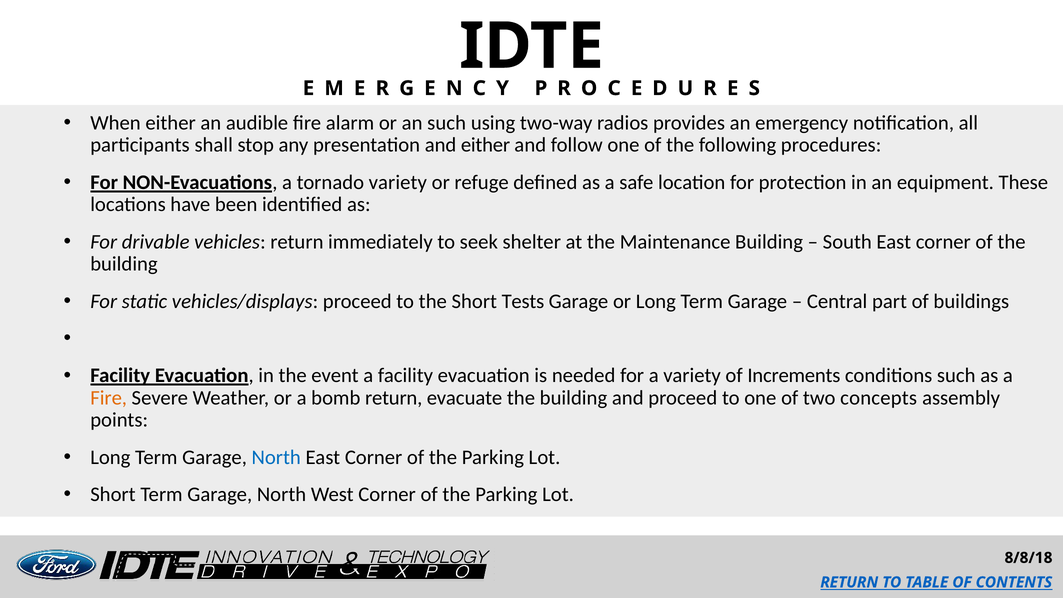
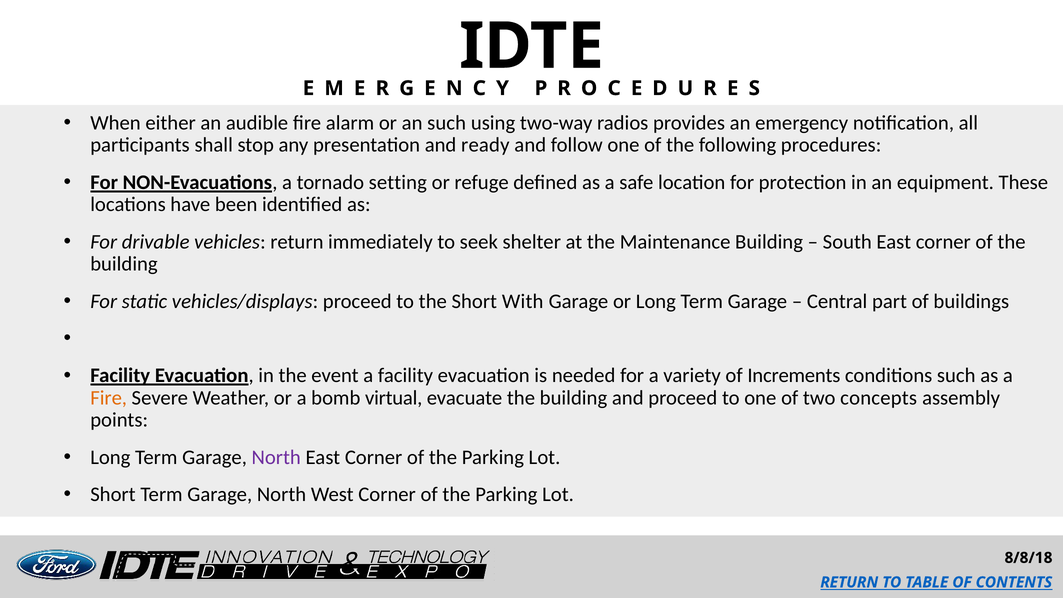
and either: either -> ready (485, 145)
tornado variety: variety -> setting (398, 182)
Tests: Tests -> With (523, 301)
bomb return: return -> virtual (394, 398)
North colour: blue -> purple (276, 457)
